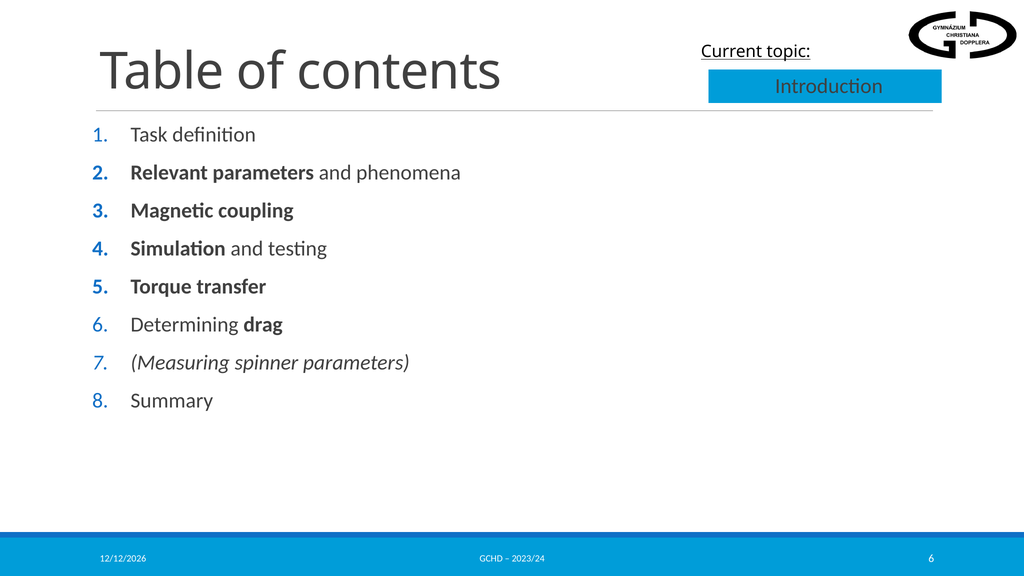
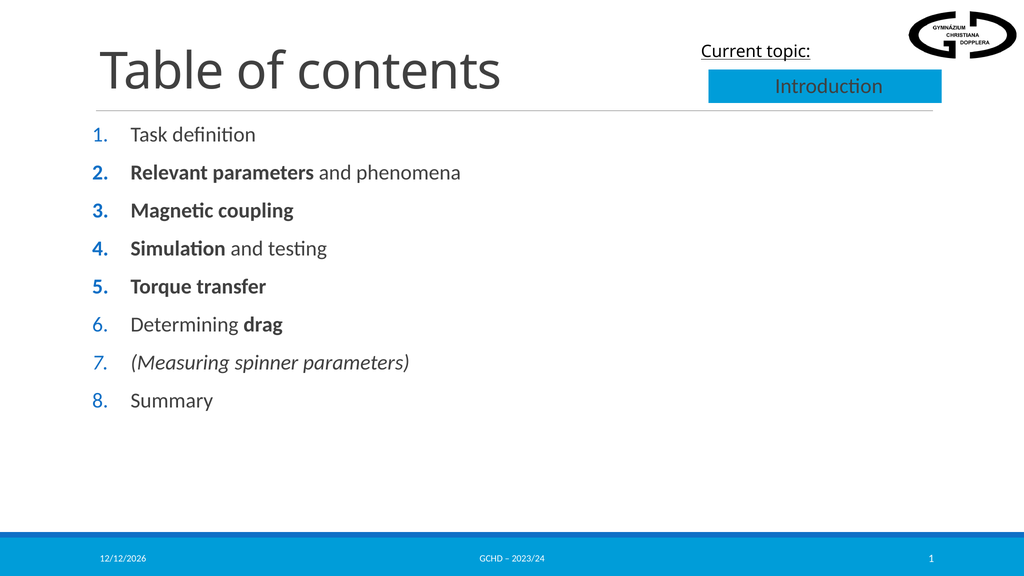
2023/24 6: 6 -> 1 (931, 559)
